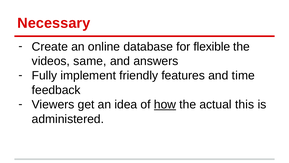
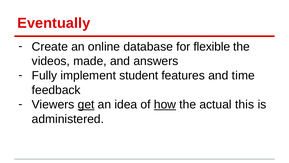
Necessary: Necessary -> Eventually (54, 23)
same: same -> made (90, 61)
friendly: friendly -> student (139, 75)
get underline: none -> present (86, 104)
